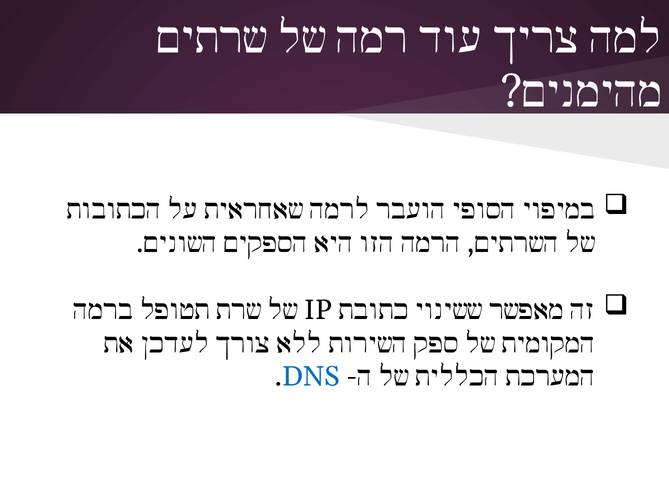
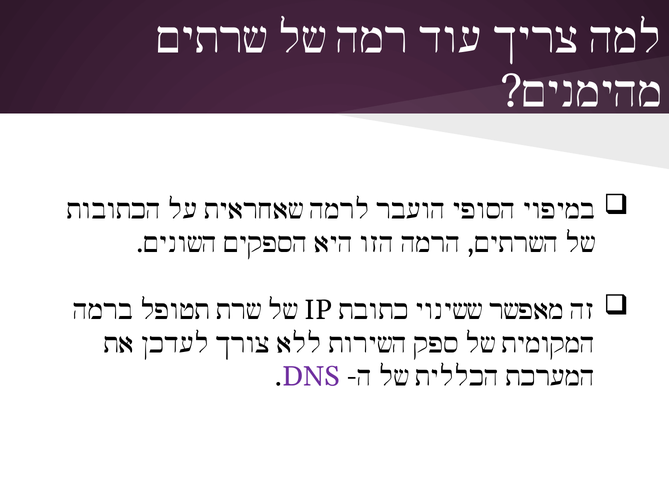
DNS colour: blue -> purple (311, 377)
